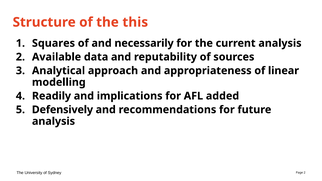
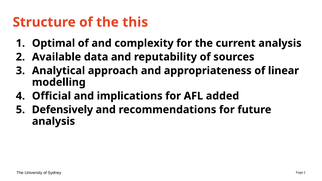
Squares: Squares -> Optimal (54, 43)
necessarily: necessarily -> complexity (144, 43)
Readily: Readily -> Official (51, 96)
